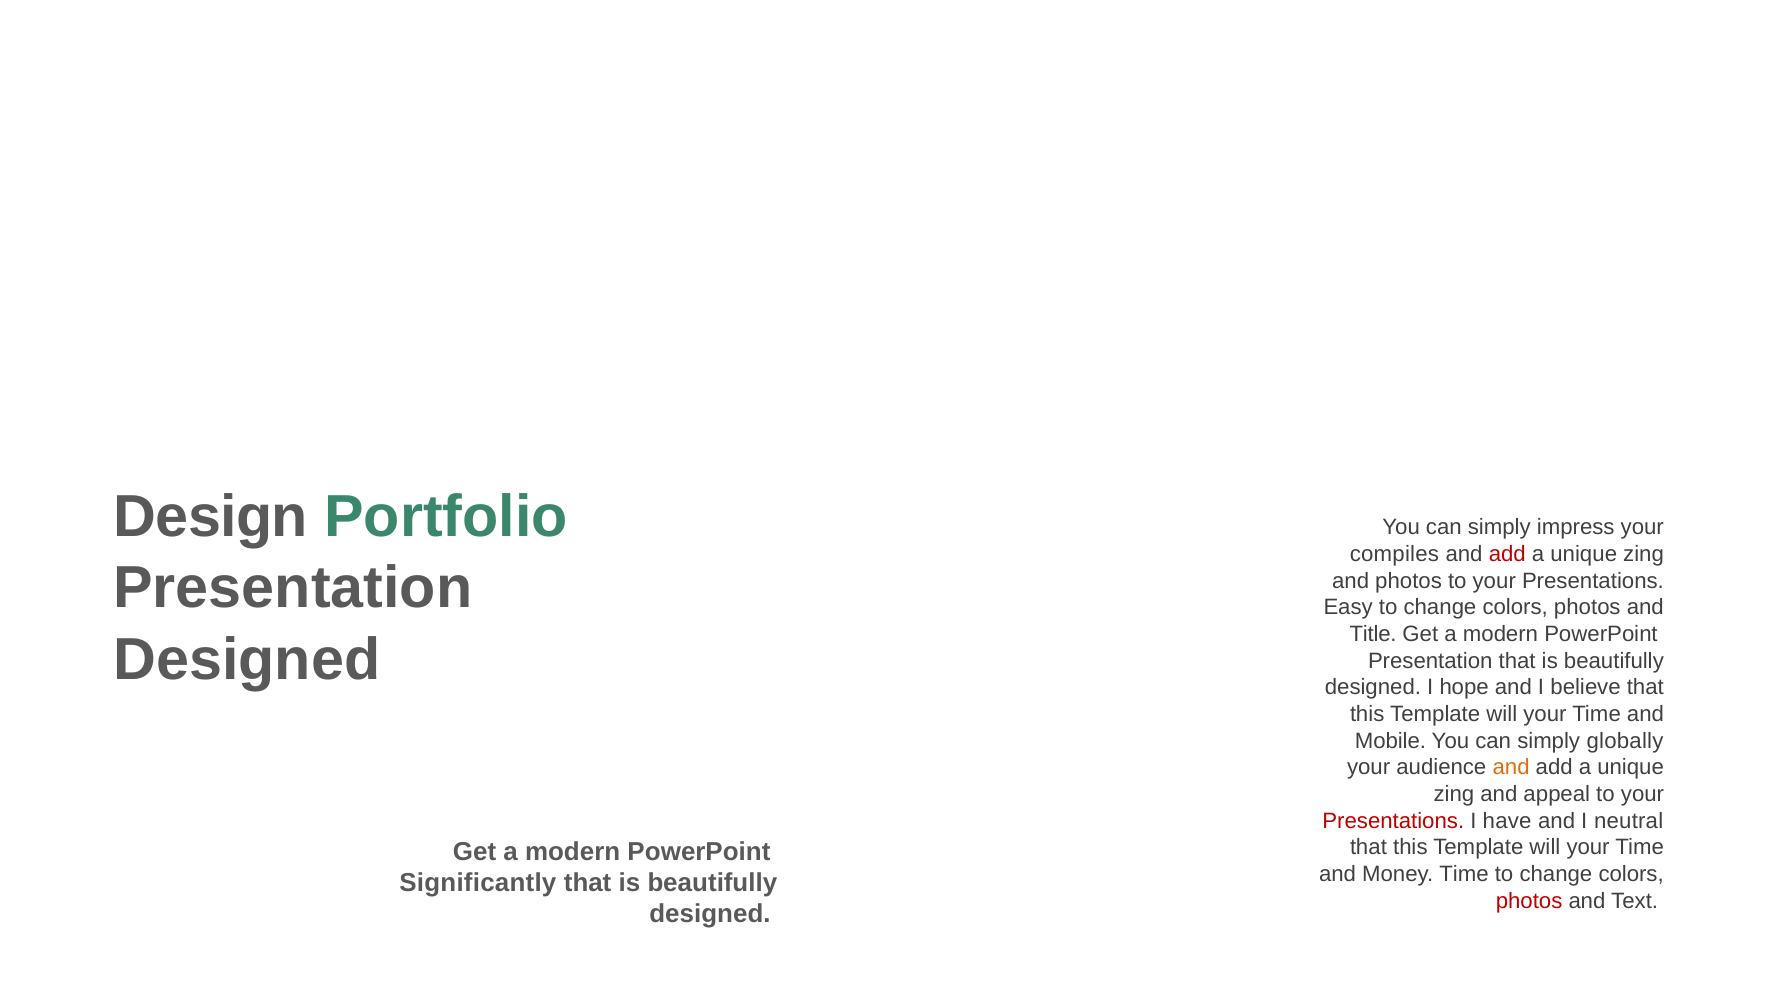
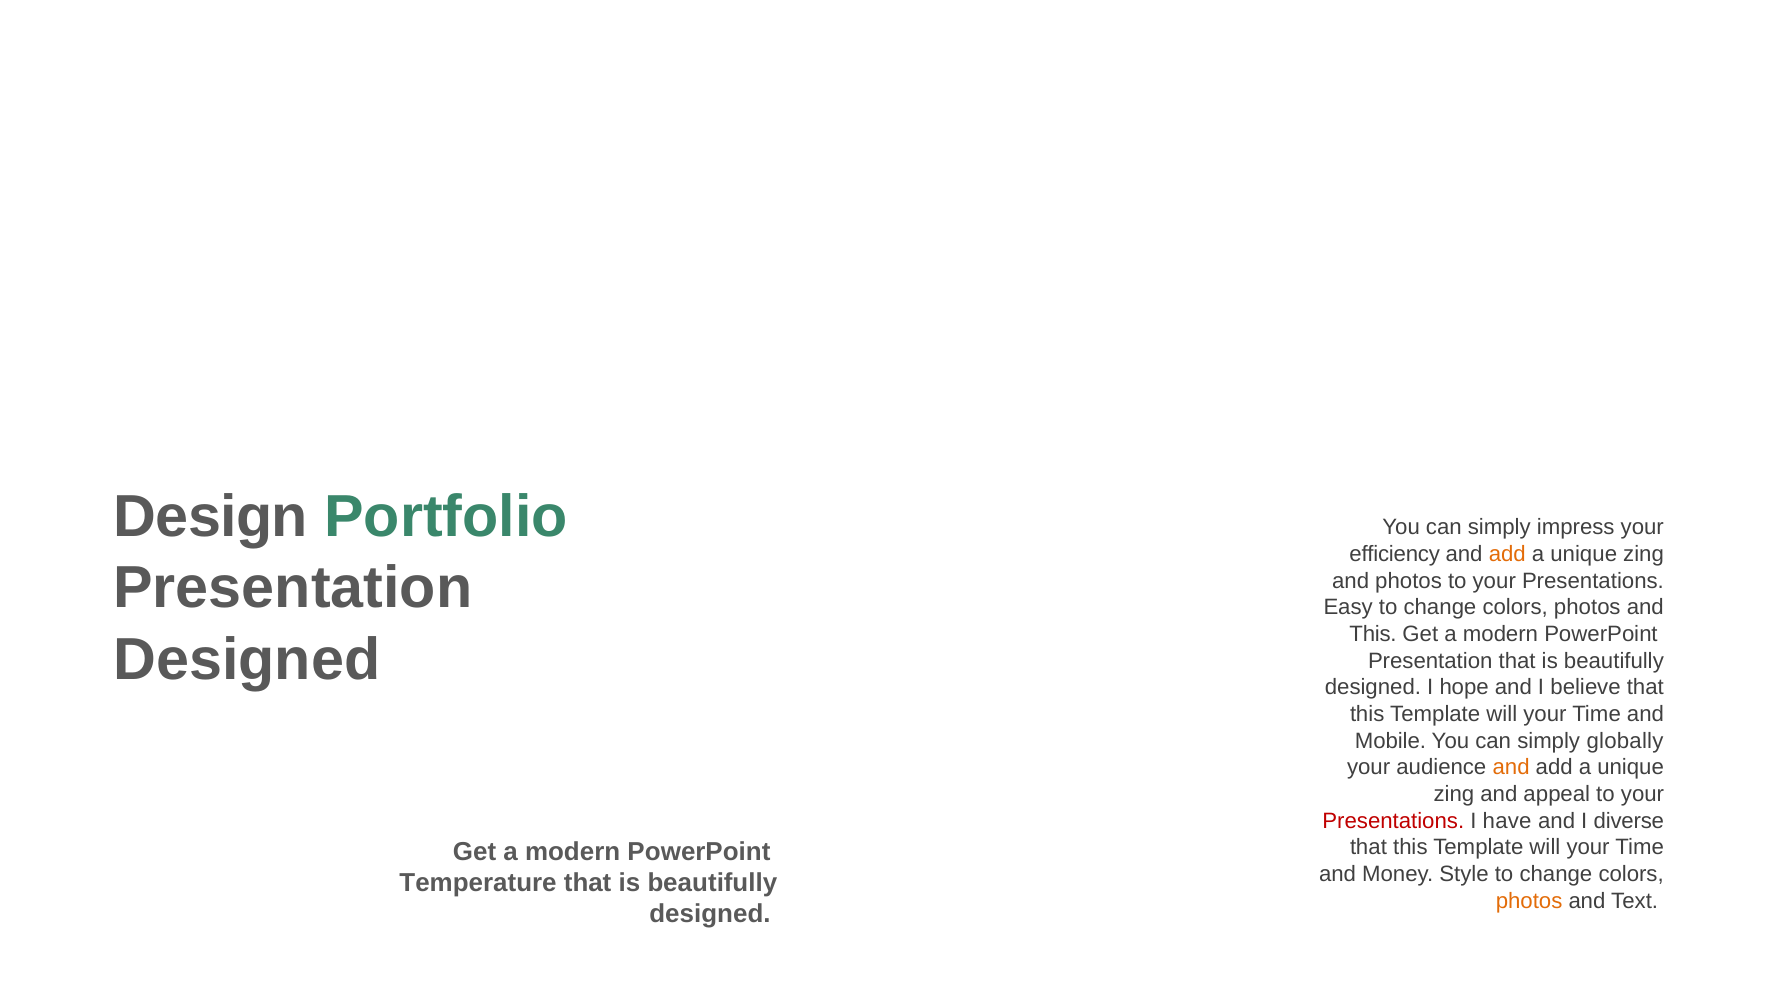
compiles: compiles -> efficiency (1395, 554)
add colour: red -> orange (1507, 554)
Title: Title -> This (1373, 634)
neutral: neutral -> diverse (1629, 821)
Money Time: Time -> Style (1464, 874)
Significantly: Significantly -> Temperature (478, 883)
photos colour: red -> orange (1529, 901)
